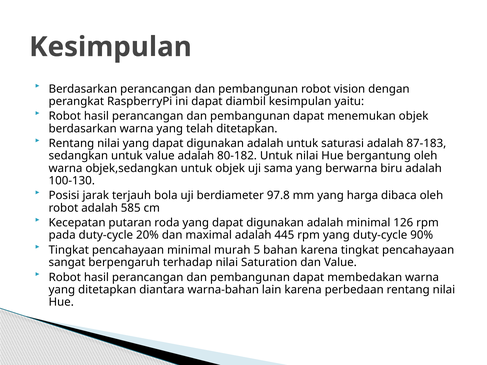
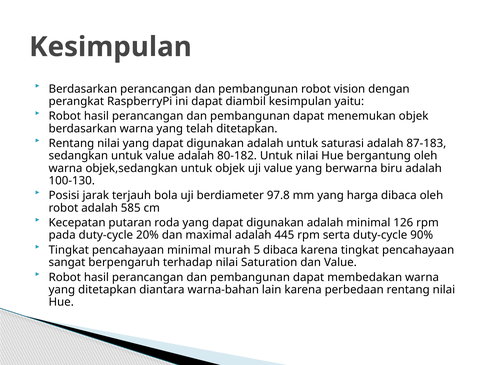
uji sama: sama -> value (278, 168)
rpm yang: yang -> serta (336, 235)
5 bahan: bahan -> dibaca (280, 250)
